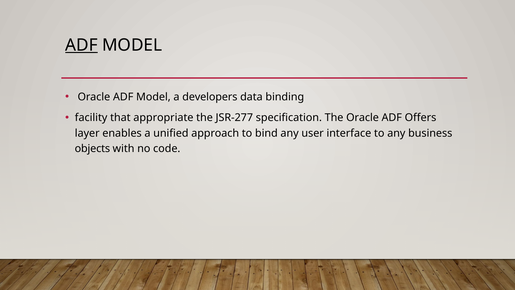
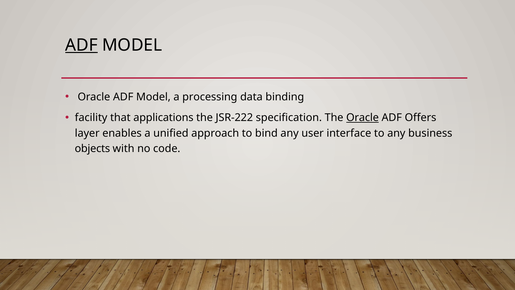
developers: developers -> processing (210, 97)
appropriate: appropriate -> applications (163, 118)
JSR-277: JSR-277 -> JSR-222 (234, 118)
Oracle underline: none -> present (363, 118)
